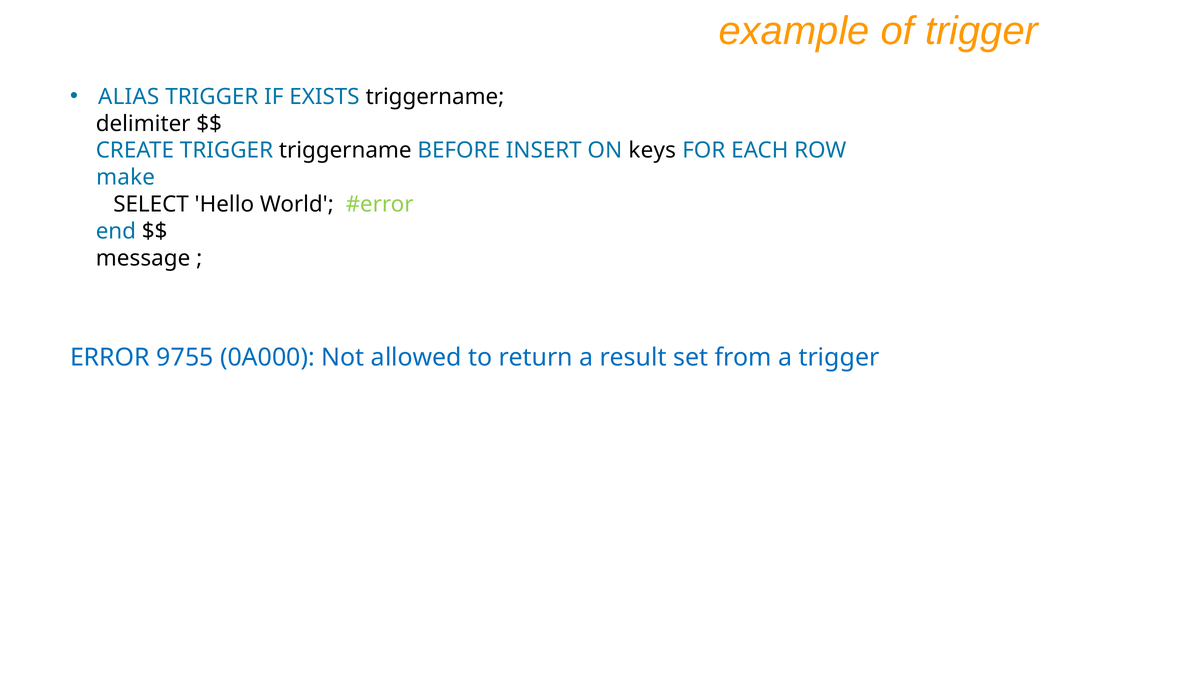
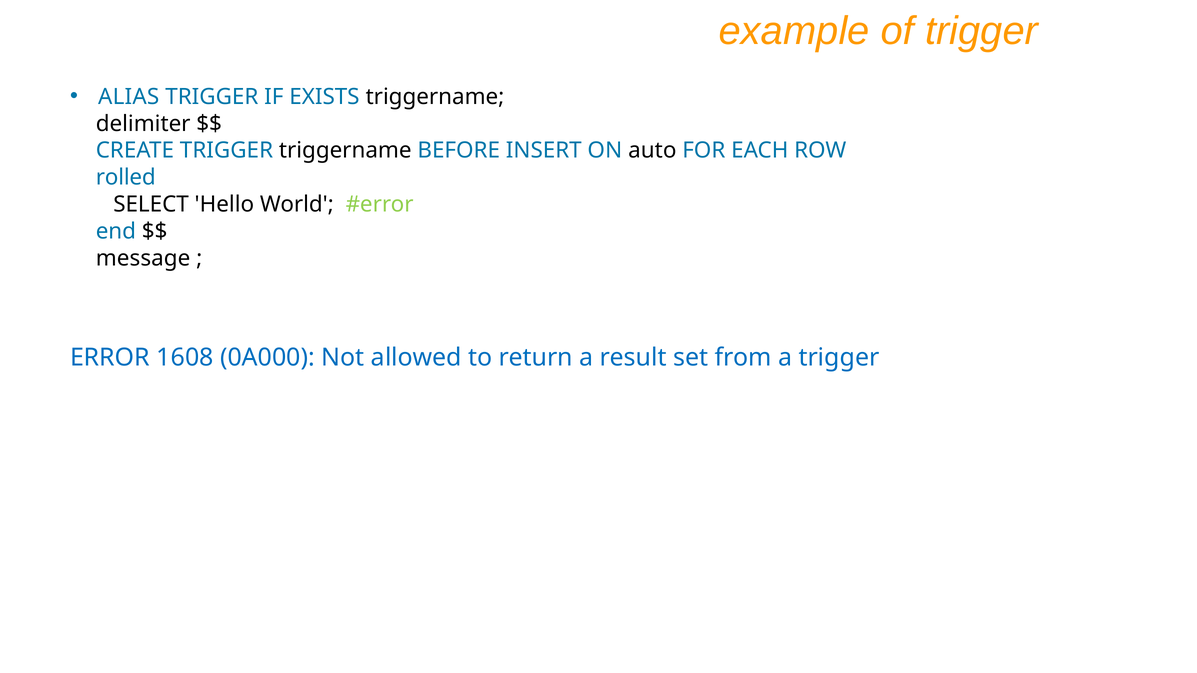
keys: keys -> auto (652, 151)
make: make -> rolled (126, 178)
9755: 9755 -> 1608 (185, 358)
